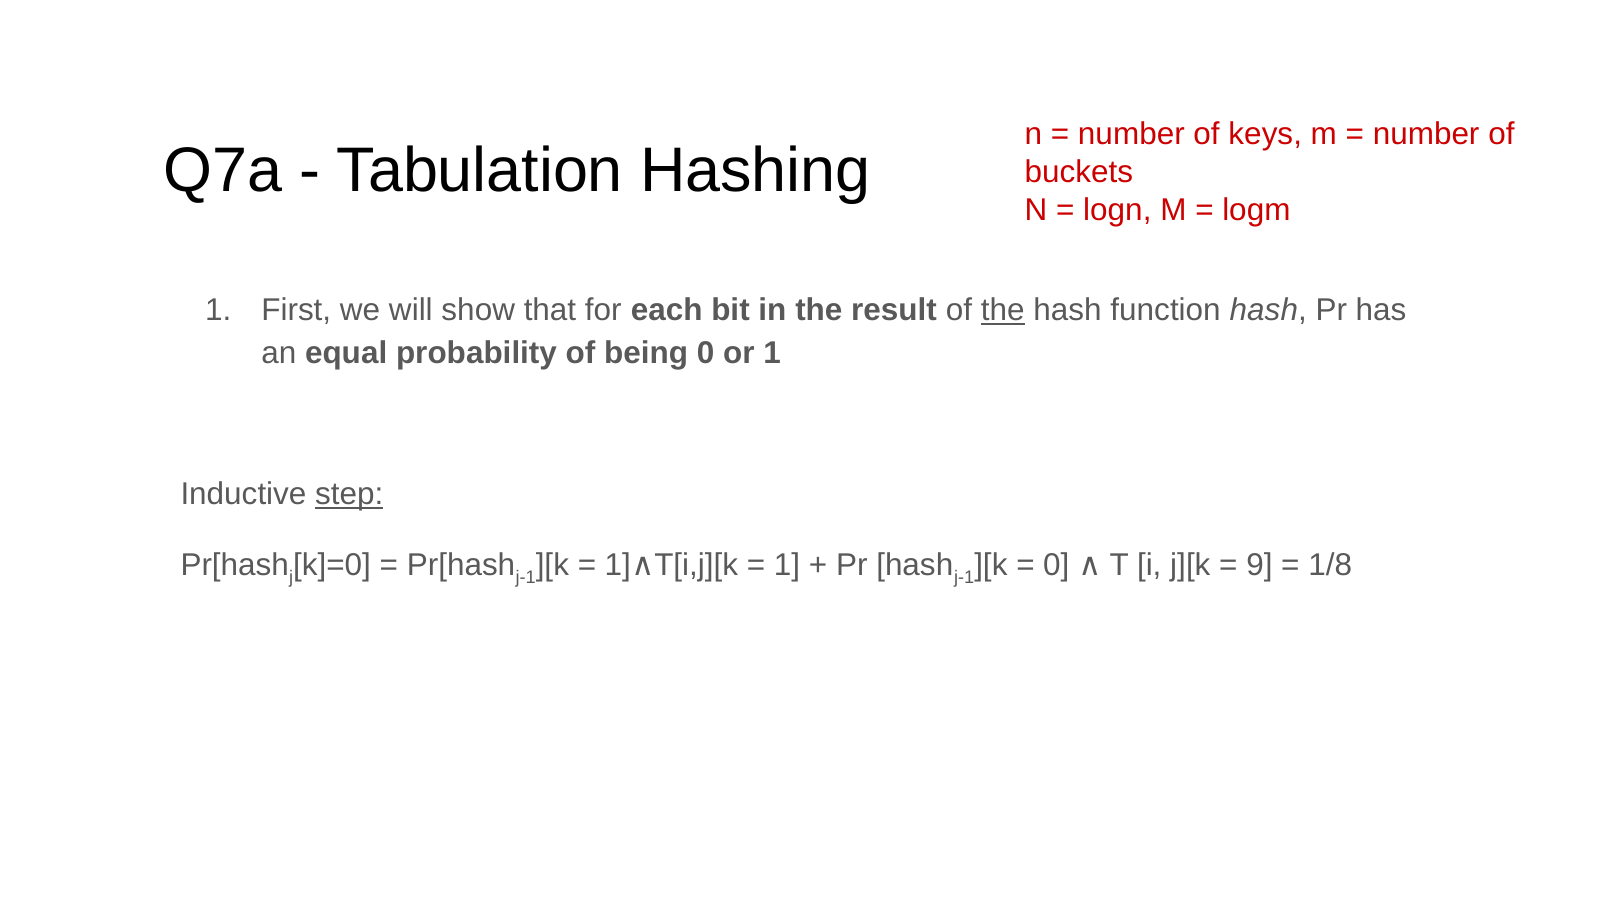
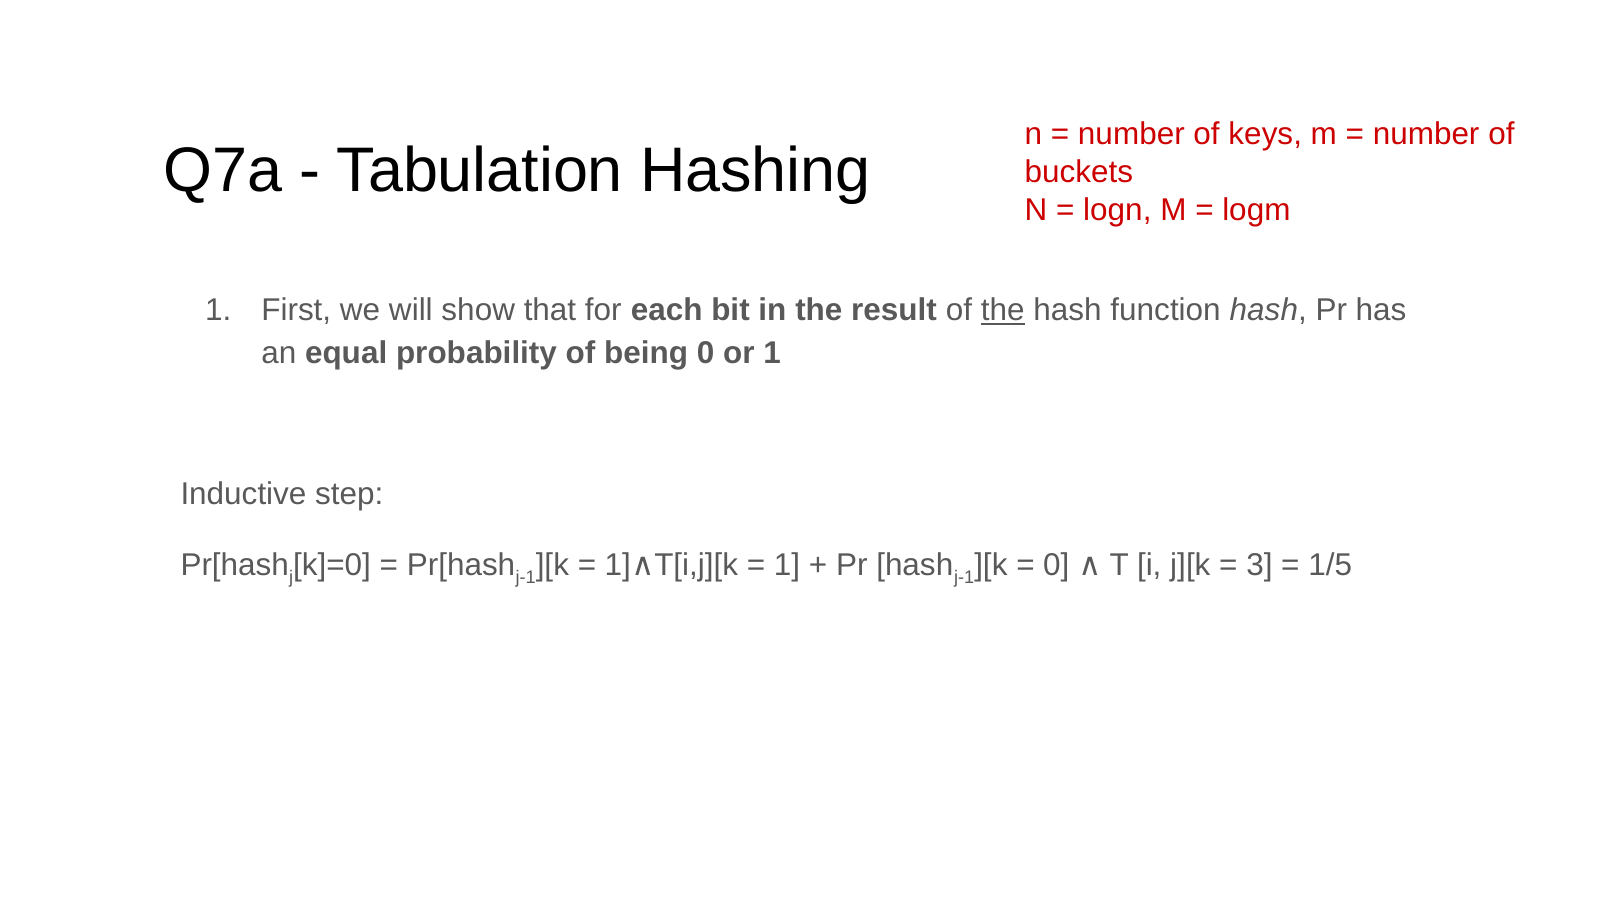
step underline: present -> none (349, 494)
9: 9 -> 3 (1259, 565)
1/8: 1/8 -> 1/5 (1330, 565)
